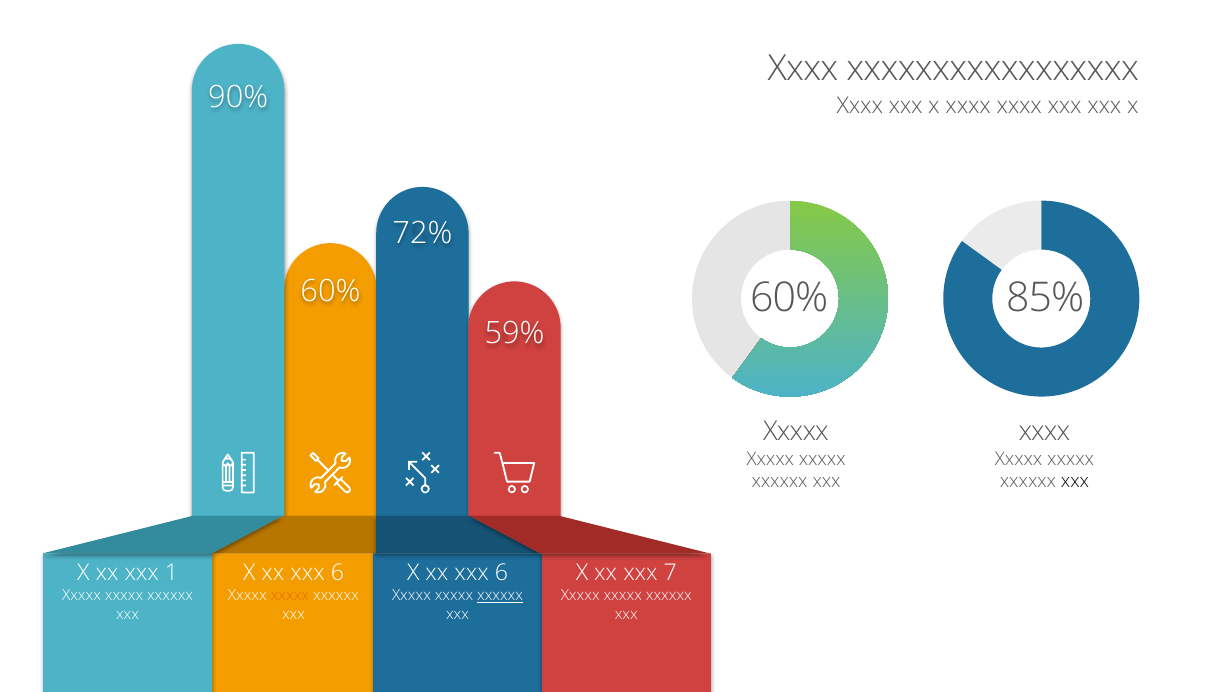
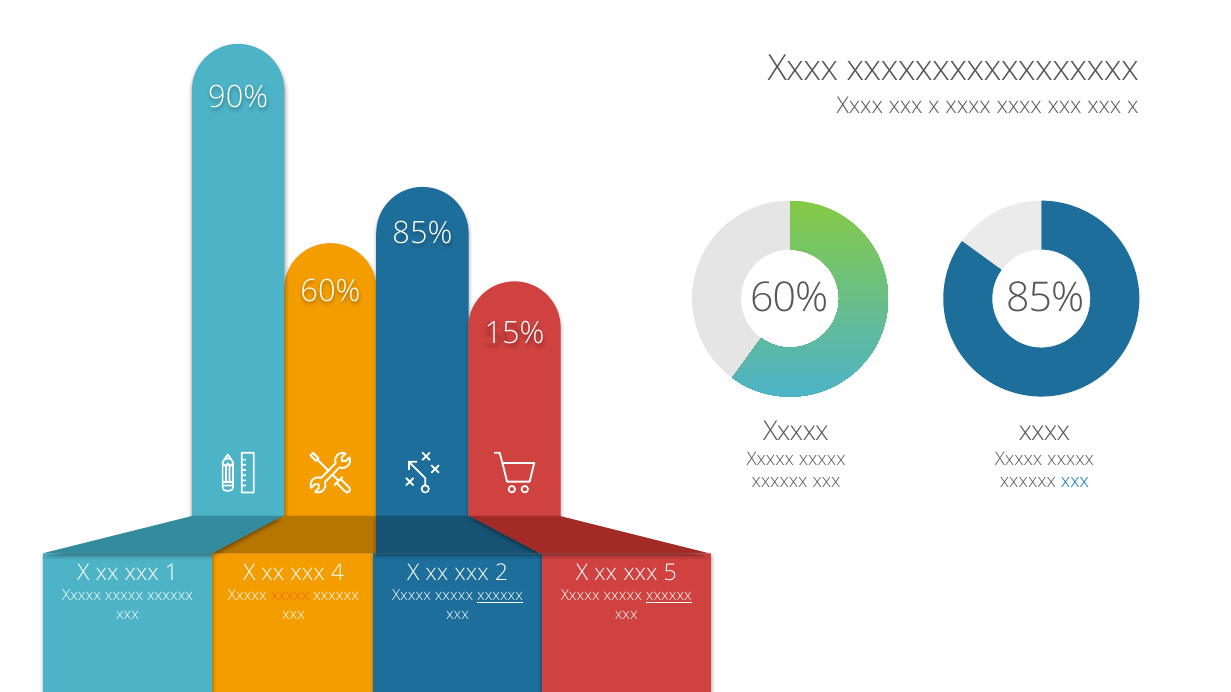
72%: 72% -> 85% (422, 233)
59%: 59% -> 15% (514, 334)
xxx colour: black -> blue (1075, 482)
6: 6 -> 4 (337, 574)
6: 6 -> 2 (501, 574)
7: 7 -> 5 (670, 574)
xxxxxx underline: none -> present (669, 596)
